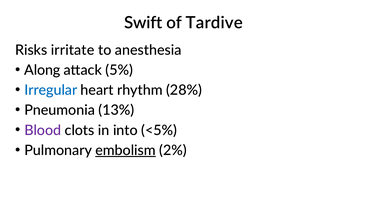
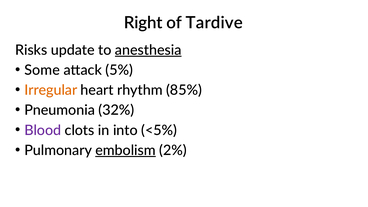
Swift: Swift -> Right (143, 23)
irritate: irritate -> update (73, 50)
anesthesia underline: none -> present (148, 50)
Along: Along -> Some (42, 70)
Irregular colour: blue -> orange (51, 90)
28%: 28% -> 85% (184, 90)
13%: 13% -> 32% (116, 110)
